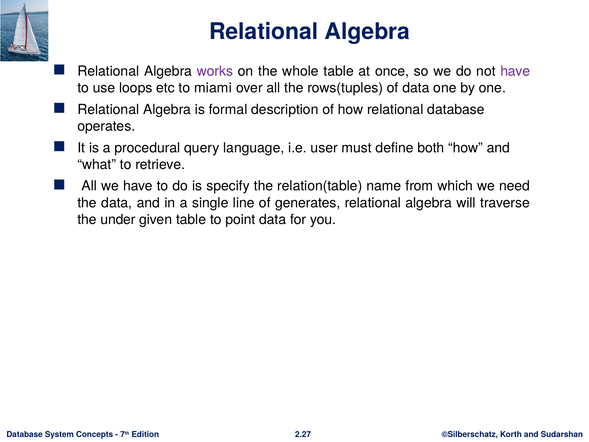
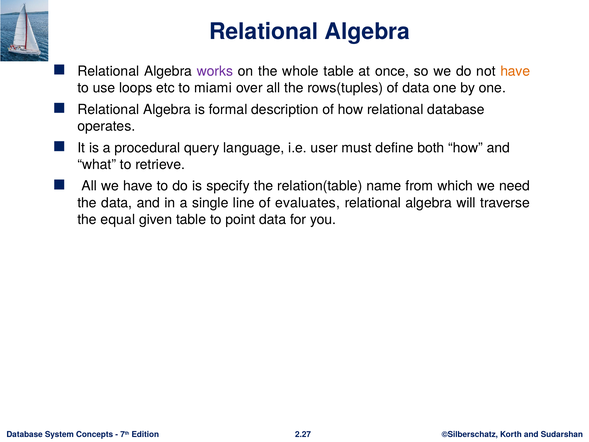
have colour: purple -> orange (515, 71)
generates: generates -> evaluates (308, 203)
under: under -> equal (118, 219)
